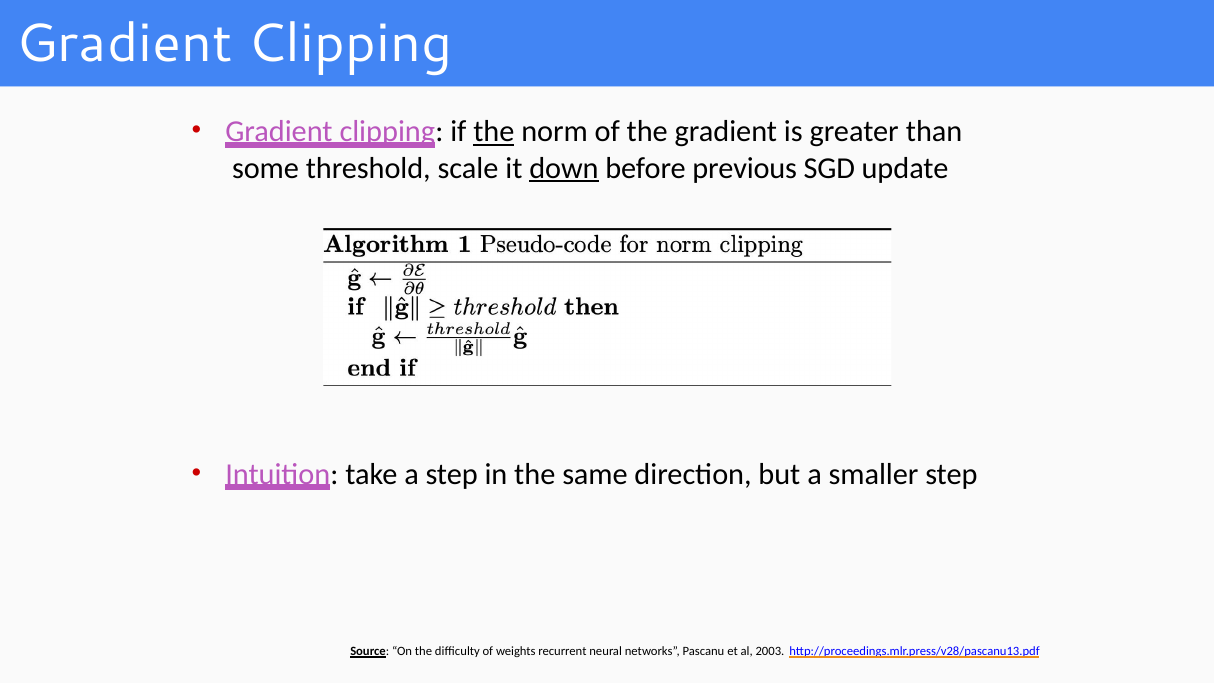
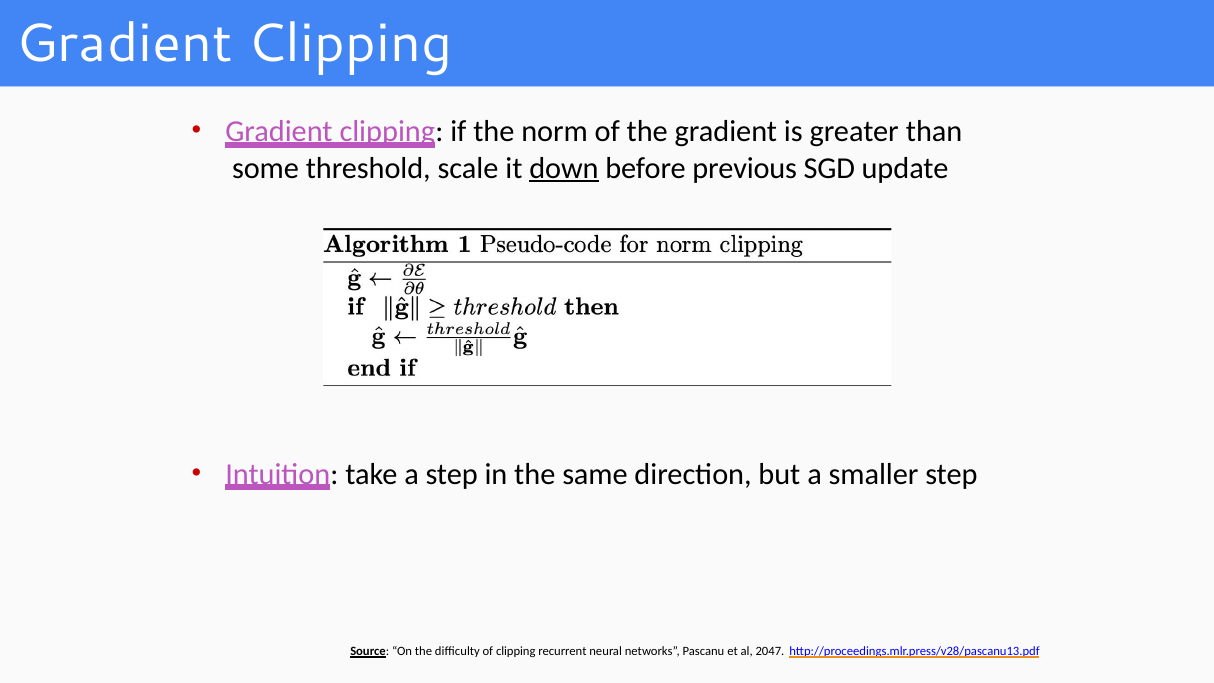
the underline: present -> none (494, 132)
of weights: weights -> clipping (516, 651)
2003: 2003 -> 2047 (770, 651)
